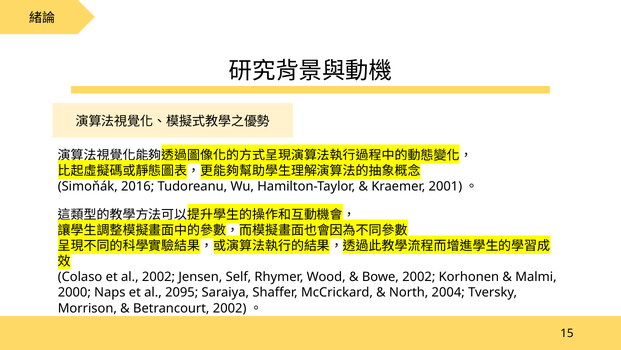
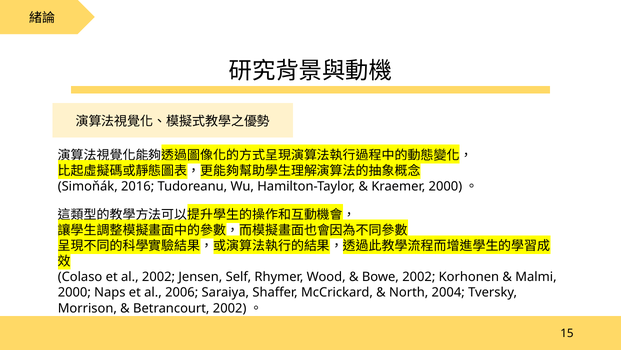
Kraemer 2001: 2001 -> 2000 (445, 186)
2095: 2095 -> 2006 (182, 292)
